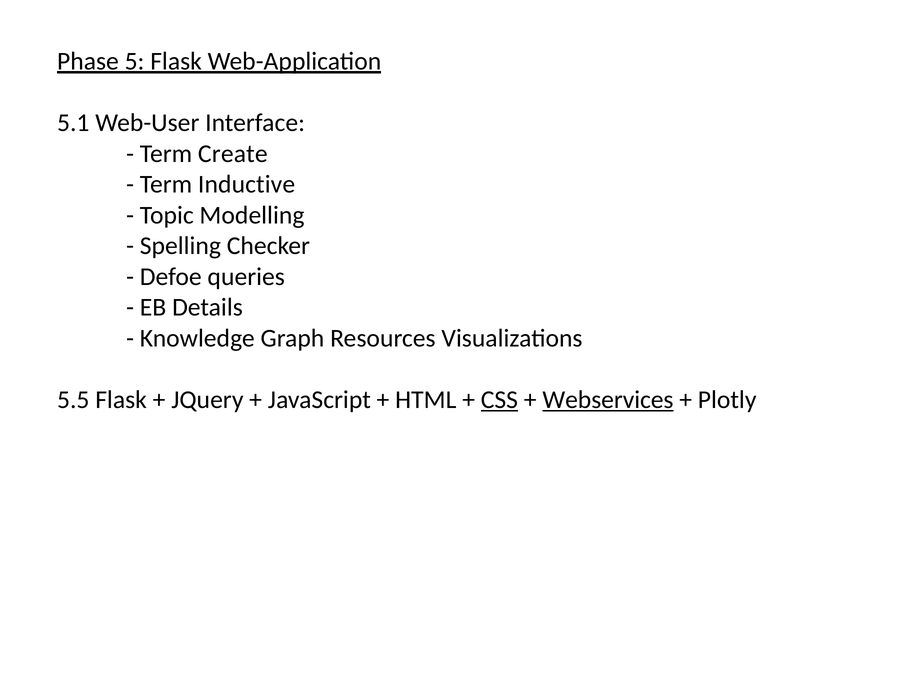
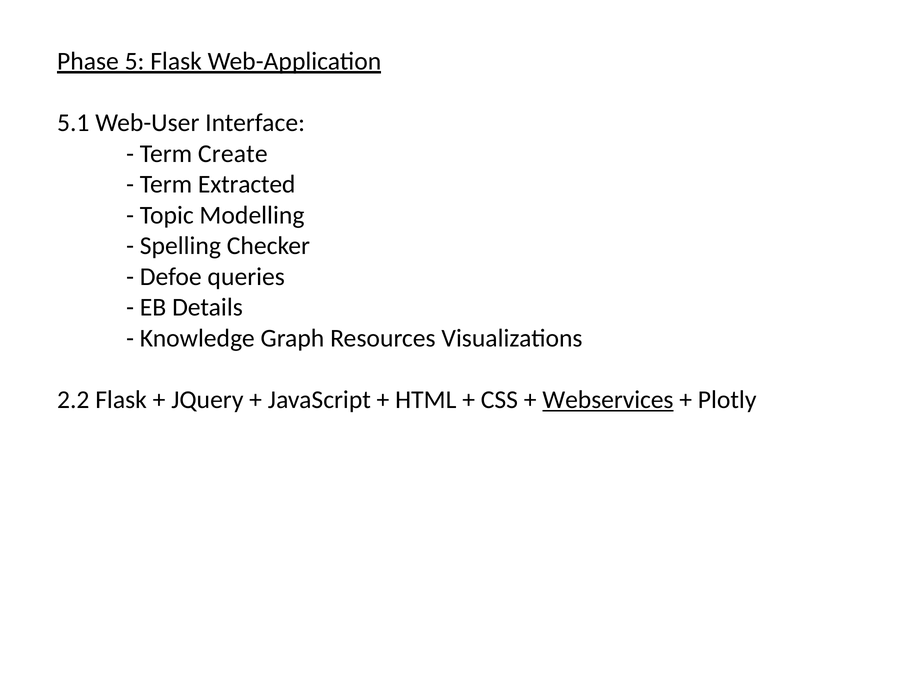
Inductive: Inductive -> Extracted (247, 184)
5.5: 5.5 -> 2.2 (73, 400)
CSS underline: present -> none (499, 400)
